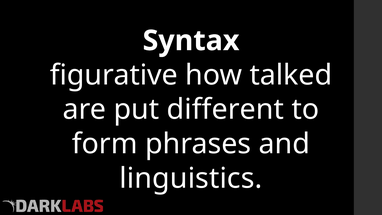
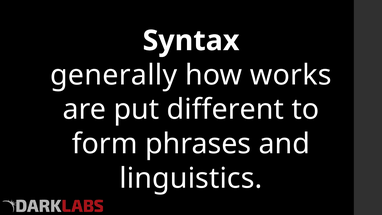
figurative: figurative -> generally (114, 75)
talked: talked -> works (291, 75)
